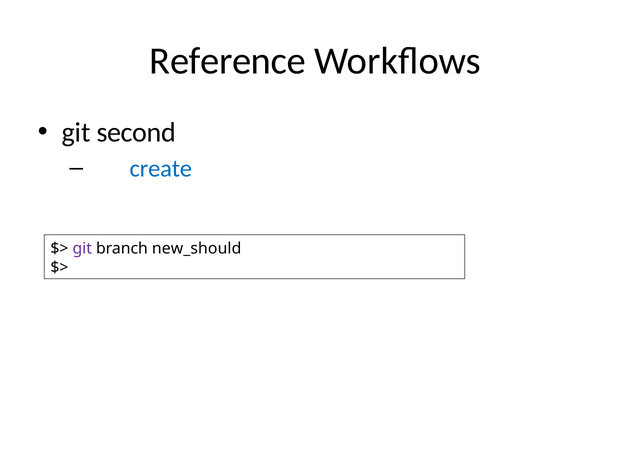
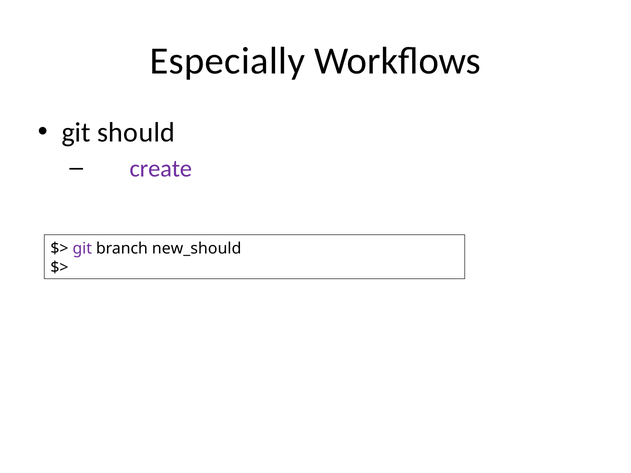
Reference: Reference -> Especially (227, 61)
second: second -> should (136, 132)
create colour: blue -> purple (161, 169)
